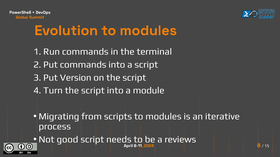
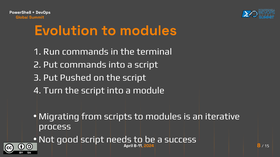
Version: Version -> Pushed (76, 78)
reviews: reviews -> success (180, 140)
